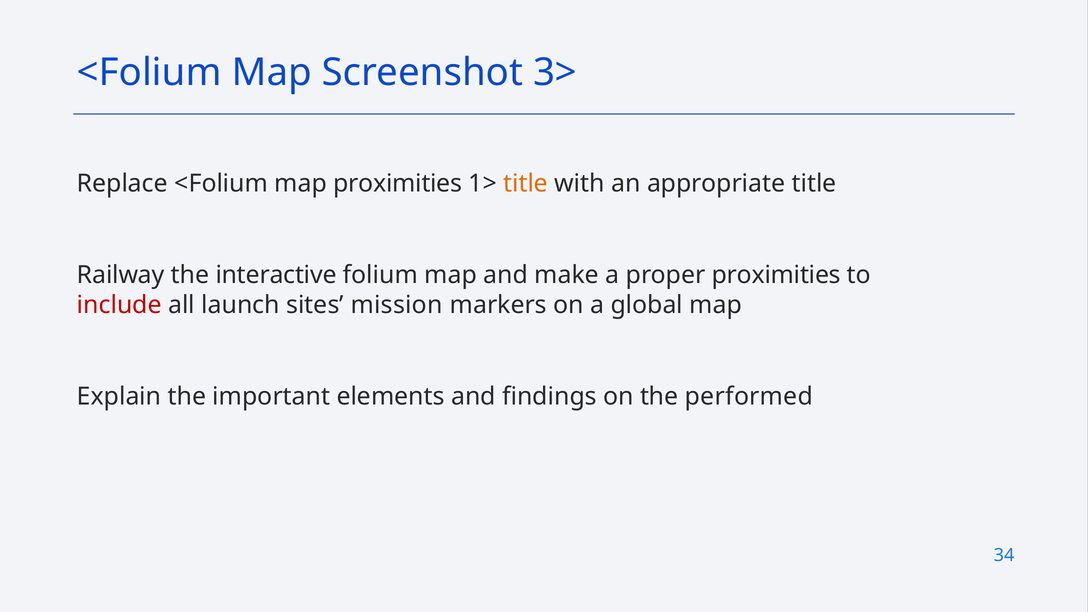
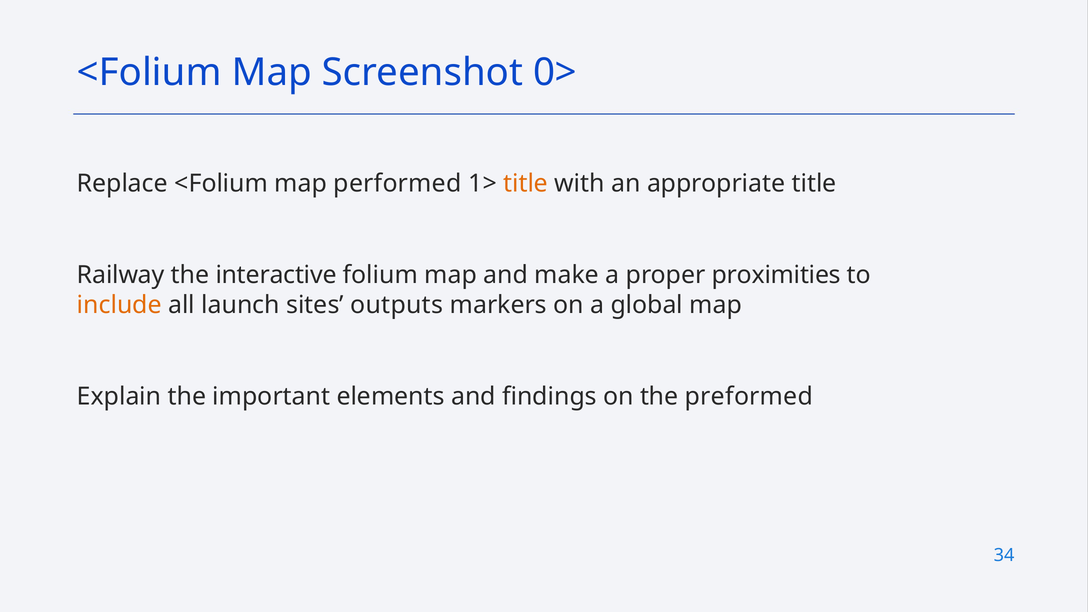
3>: 3> -> 0> (555, 73)
map proximities: proximities -> performed (398, 184)
include colour: red -> orange (119, 305)
mission: mission -> outputs (397, 305)
performed: performed -> preformed (749, 397)
